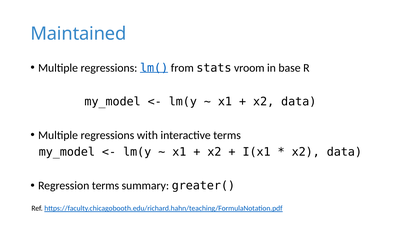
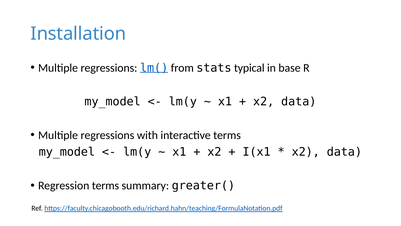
Maintained: Maintained -> Installation (78, 34)
vroom: vroom -> typical (249, 68)
